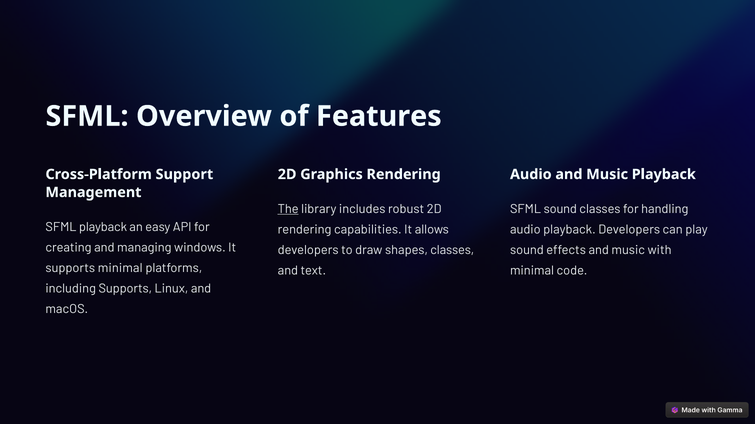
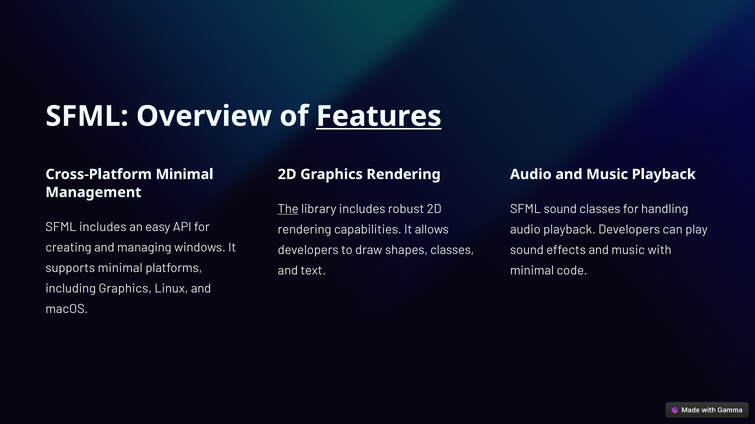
Features underline: none -> present (379, 116)
Cross-Platform Support: Support -> Minimal (184, 175)
SFML playback: playback -> includes (103, 227)
including Supports: Supports -> Graphics (125, 289)
